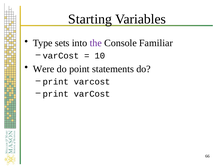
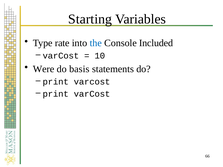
sets: sets -> rate (62, 43)
the colour: purple -> blue (96, 43)
Familiar: Familiar -> Included (156, 43)
point: point -> basis (79, 69)
